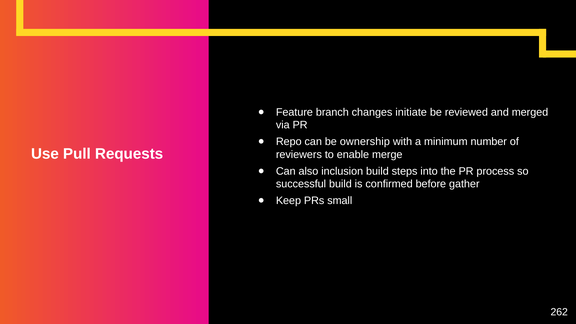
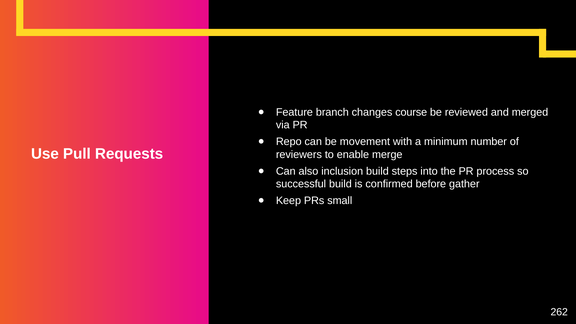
initiate: initiate -> course (411, 112)
ownership: ownership -> movement (365, 142)
